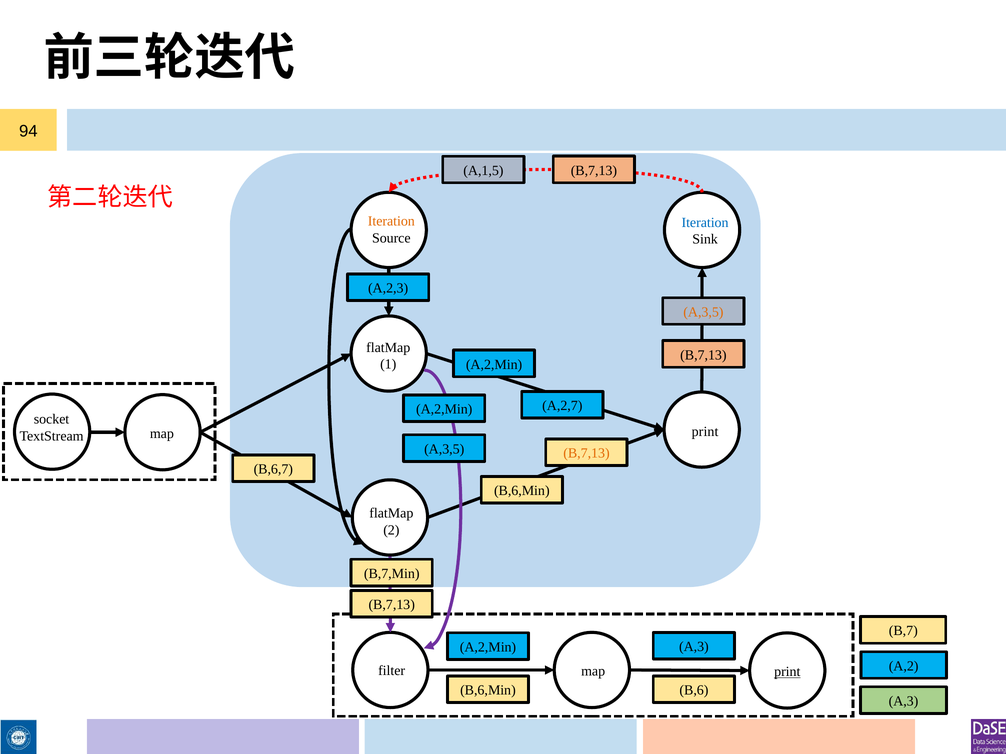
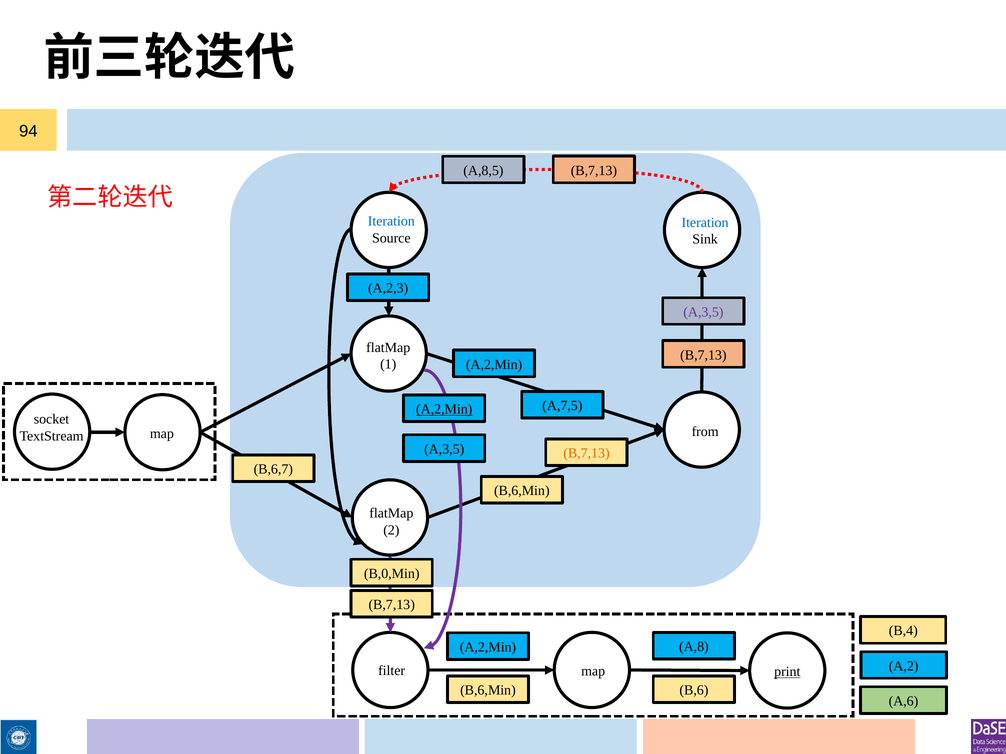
A,1,5: A,1,5 -> A,8,5 (483, 171)
Iteration colour: orange -> blue (391, 221)
A,3,5 colour: orange -> purple (703, 312)
A,2,7: A,2,7 -> A,7,5 (562, 406)
A,2,Min underline: none -> present (444, 409)
print: print -> from (705, 432)
B,7,Min: B,7,Min -> B,0,Min (392, 574)
B,7: B,7 -> B,4 (903, 631)
A,3: A,3 -> A,8 (694, 647)
A,3: A,3 -> A,6 (903, 702)
